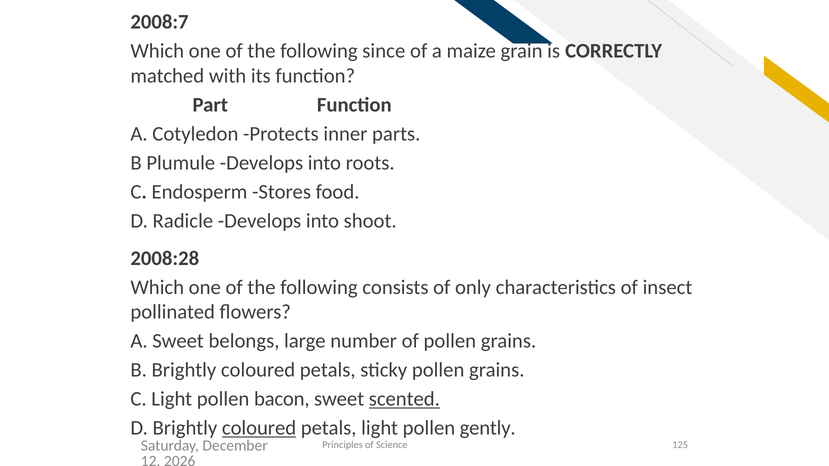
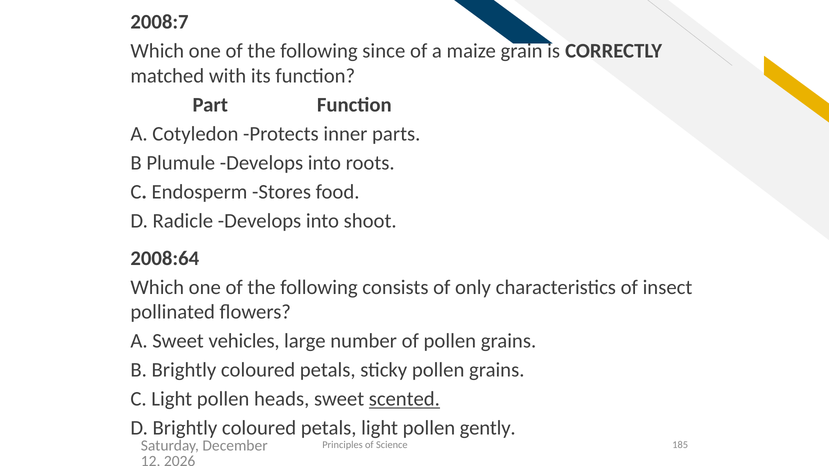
2008:28: 2008:28 -> 2008:64 (165, 258)
belongs: belongs -> vehicles (244, 341)
bacon: bacon -> heads (282, 399)
coloured underline: present -> none (259, 428)
125: 125 -> 185 (680, 445)
